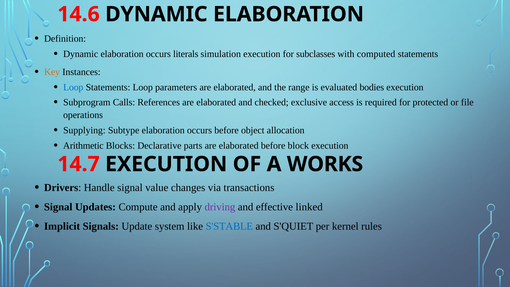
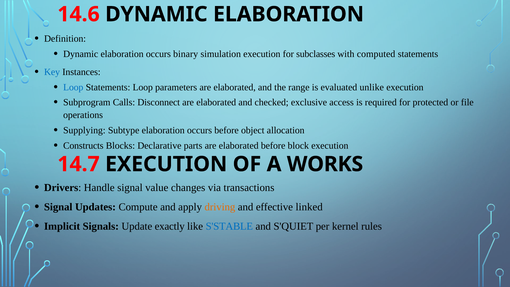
literals: literals -> binary (186, 54)
Key colour: orange -> blue (52, 72)
bodies: bodies -> unlike (372, 87)
References: References -> Disconnect (159, 102)
Arithmetic: Arithmetic -> Constructs (83, 146)
driving colour: purple -> orange (220, 207)
system: system -> exactly (170, 226)
